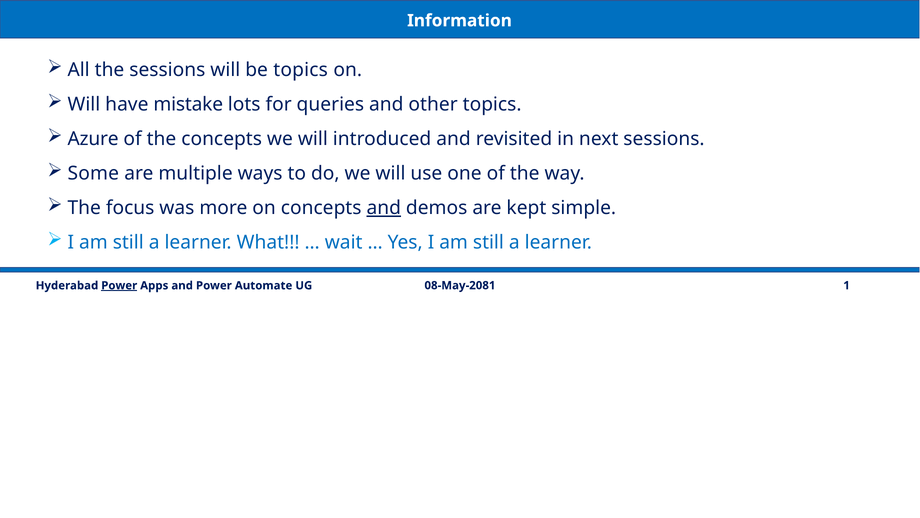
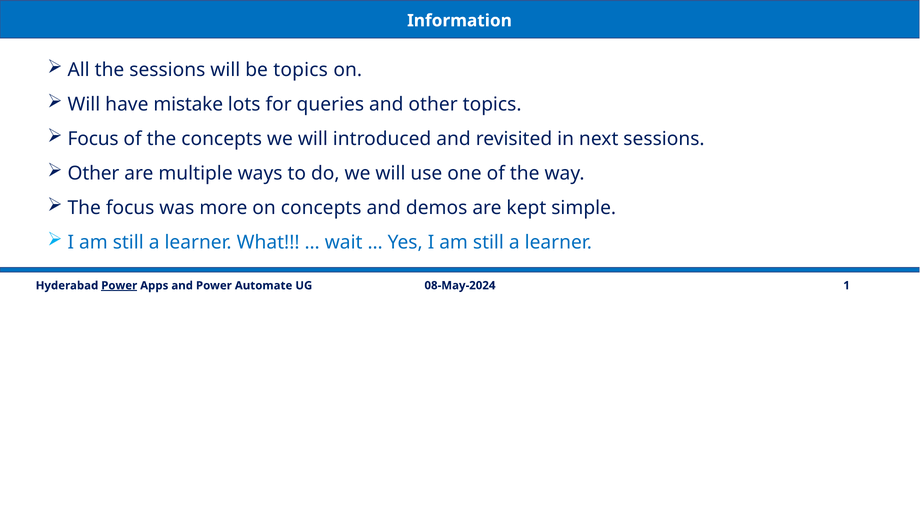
Azure: Azure -> Focus (93, 139)
Some: Some -> Other (93, 173)
and underline: present -> none (384, 208)
08-May-2081: 08-May-2081 -> 08-May-2024 (460, 285)
